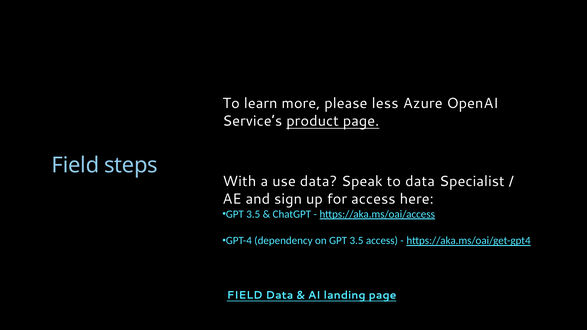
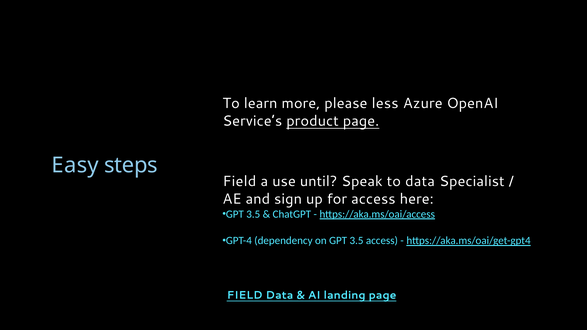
Field: Field -> Easy (75, 165)
With: With -> Field (239, 181)
use data: data -> until (319, 181)
